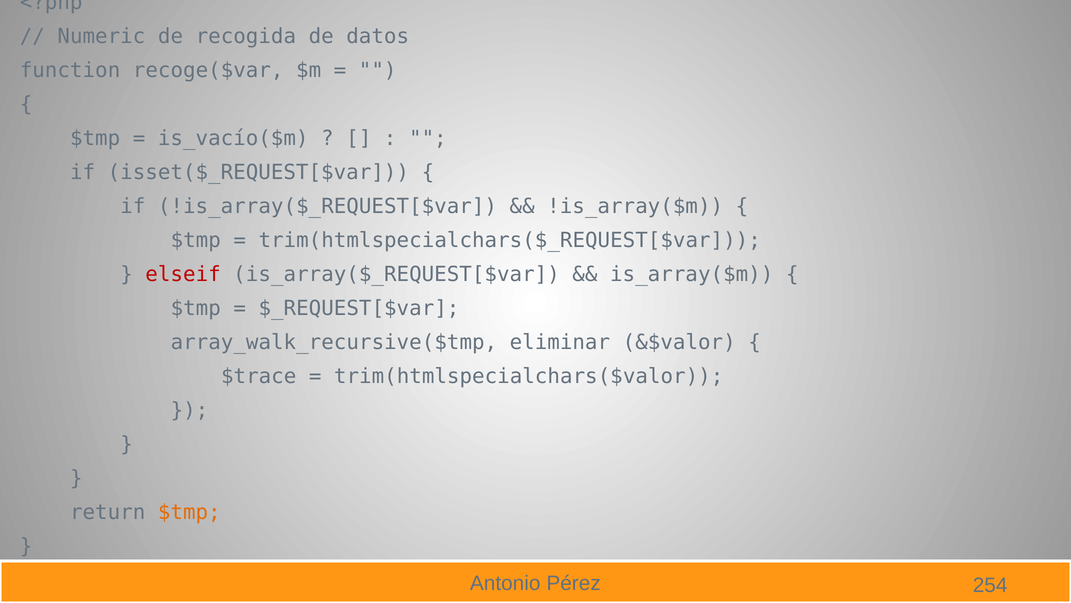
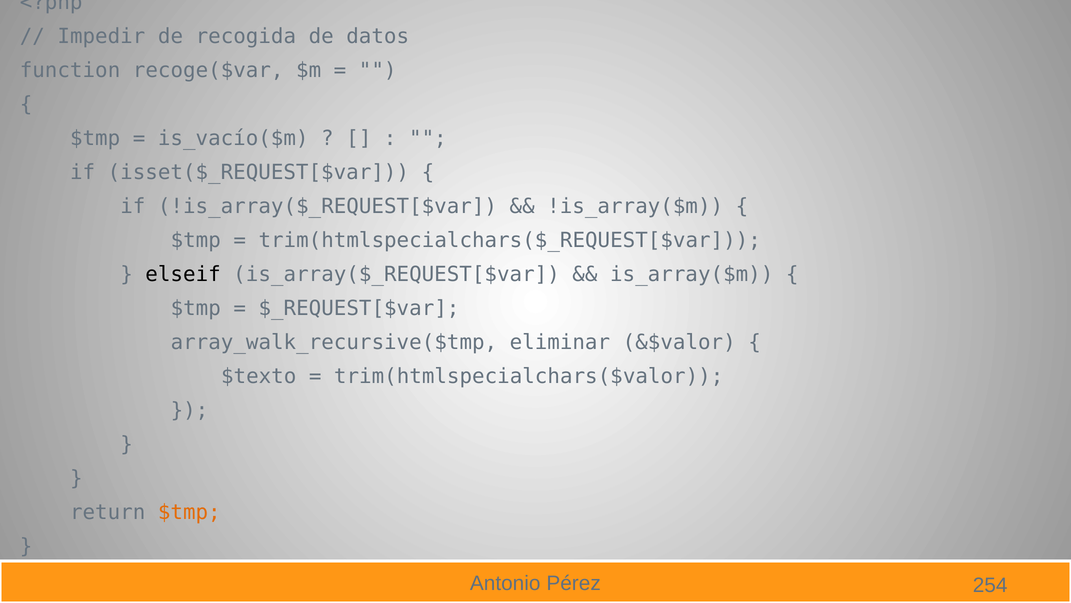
Numeric: Numeric -> Impedir (101, 37)
elseif colour: red -> black (183, 274)
$trace: $trace -> $texto (259, 376)
